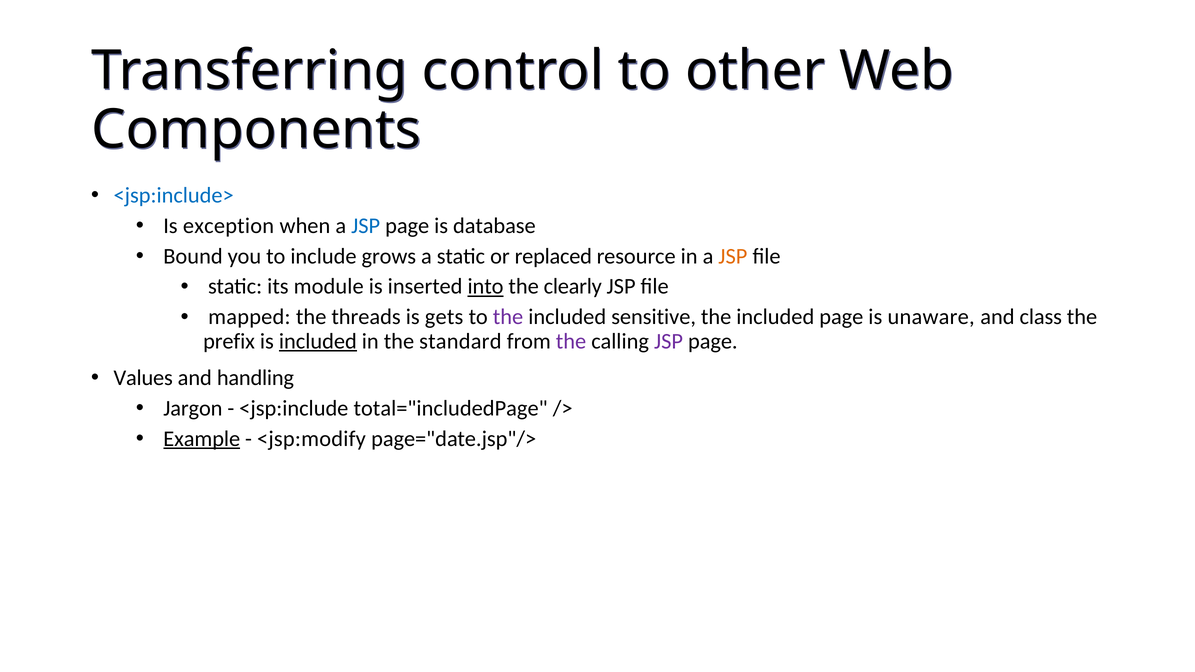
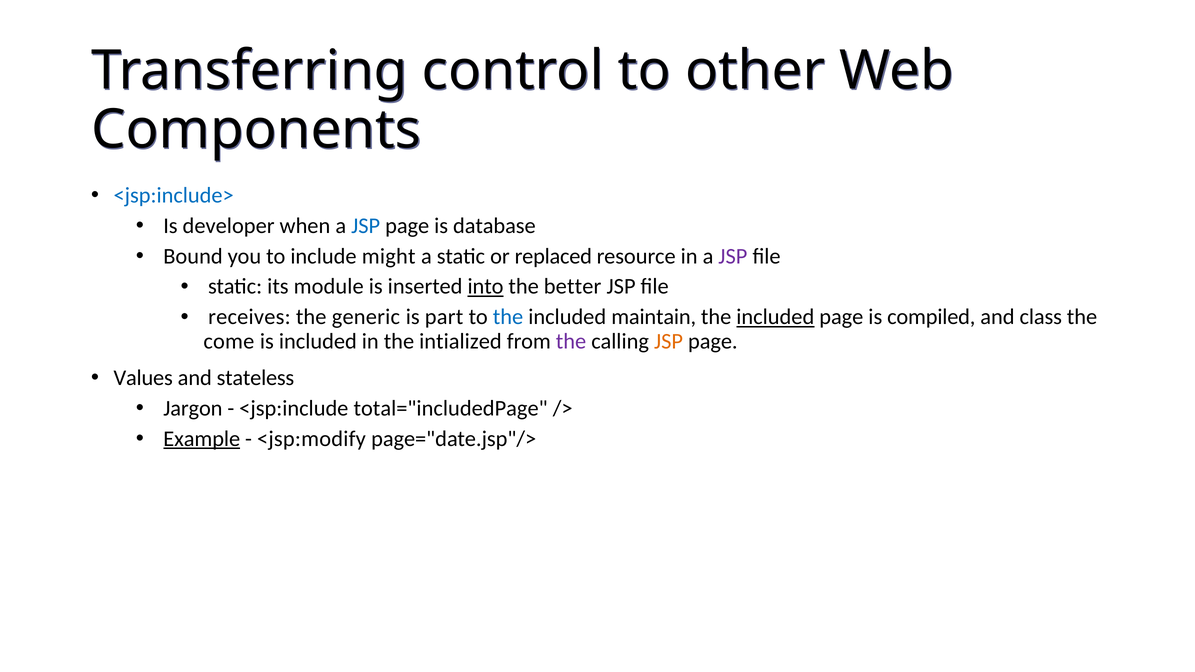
exception: exception -> developer (229, 226)
grows: grows -> might (389, 256)
JSP colour: orange -> purple (733, 256)
clearly: clearly -> better (573, 287)
mapped: mapped -> receives (249, 317)
threads: threads -> generic (366, 317)
gets: gets -> part (444, 317)
the colour: purple -> blue (508, 317)
sensitive: sensitive -> maintain (654, 317)
included underline: none -> present (775, 317)
unaware: unaware -> compiled (931, 317)
prefix: prefix -> come (229, 341)
included underline: present -> none (318, 341)
standard: standard -> intialized (460, 341)
JSP colour: purple -> orange (669, 341)
handling: handling -> stateless (255, 378)
